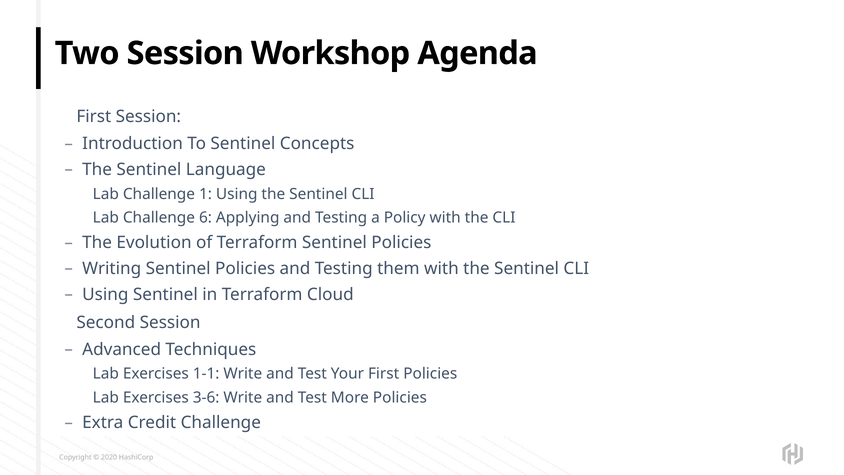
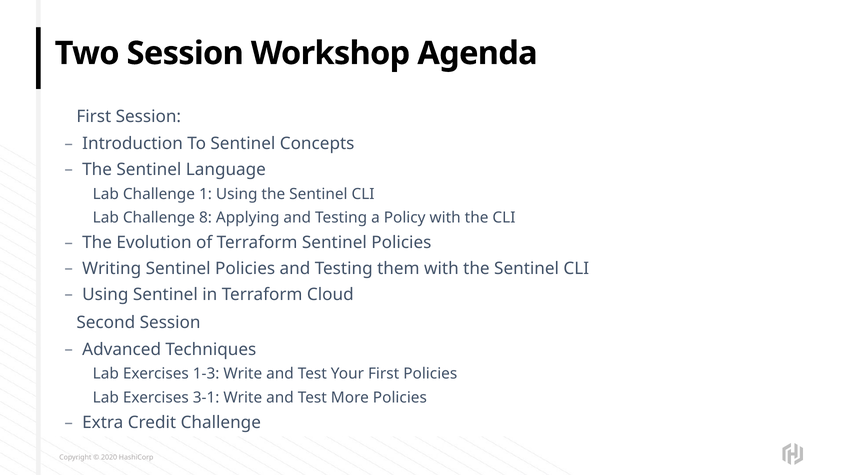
6: 6 -> 8 (206, 217)
1-1: 1-1 -> 1-3 (206, 374)
3-6: 3-6 -> 3-1 (206, 397)
